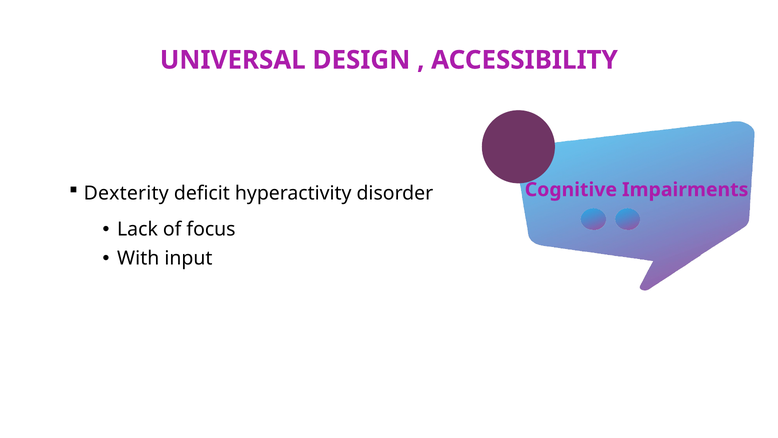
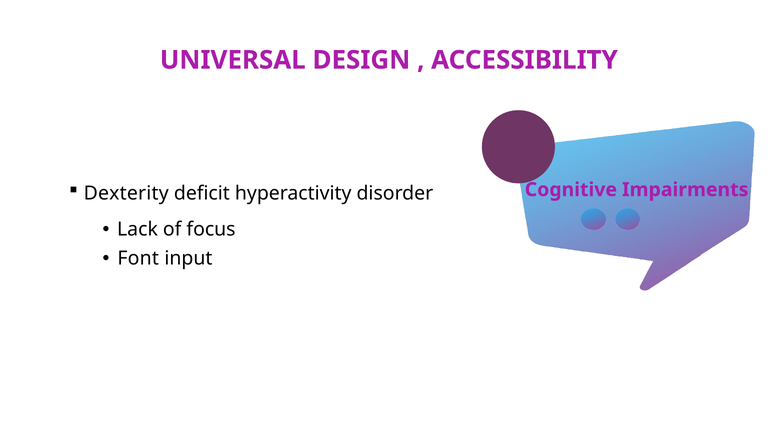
With: With -> Font (138, 258)
